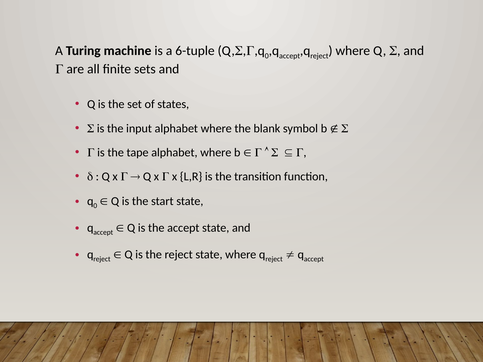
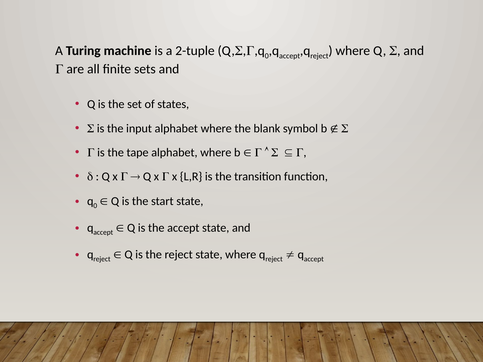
6-tuple: 6-tuple -> 2-tuple (195, 51)
